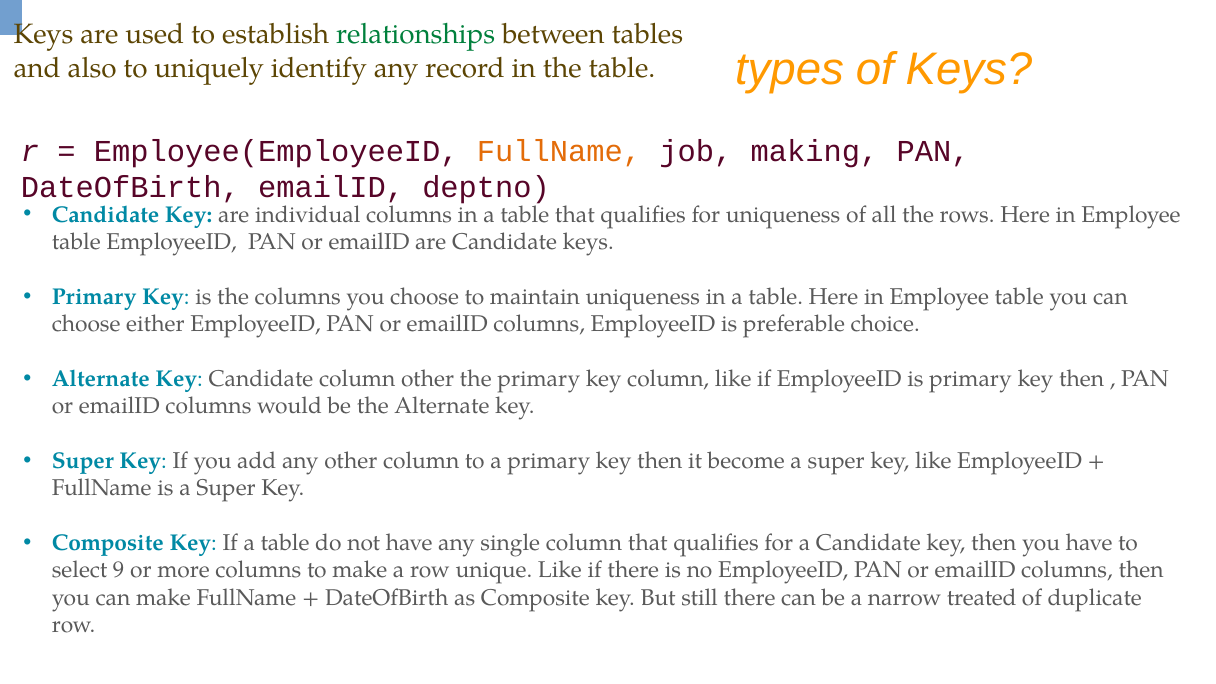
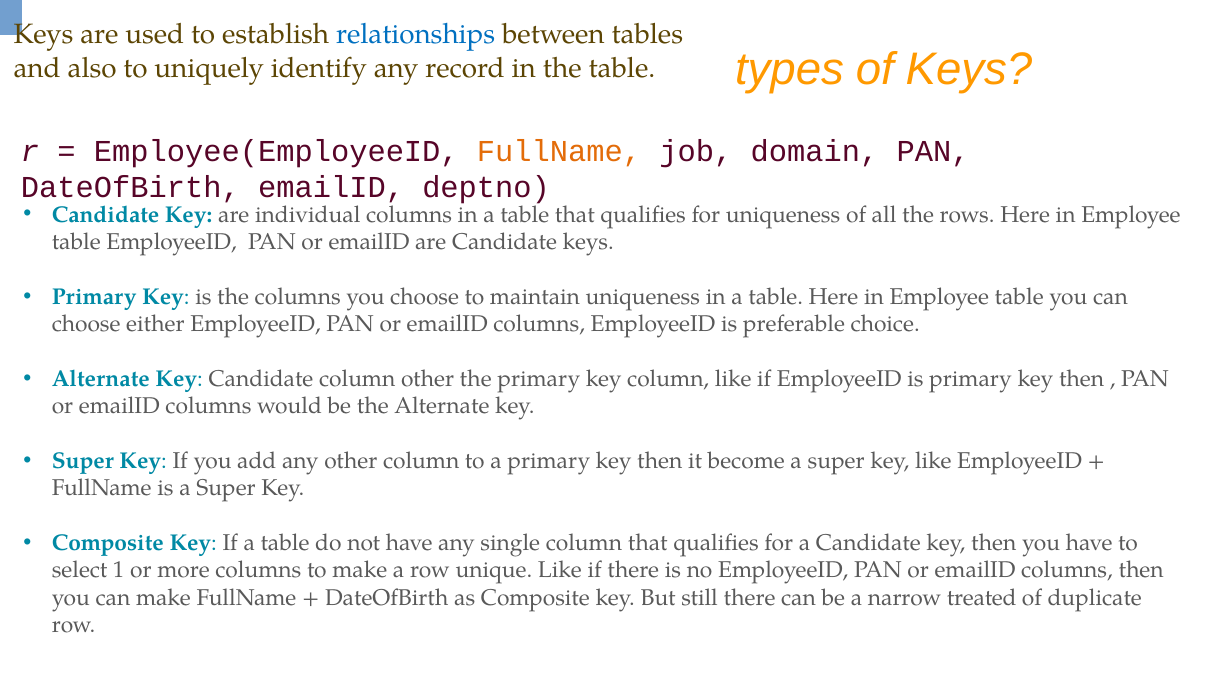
relationships colour: green -> blue (416, 35)
making: making -> domain (815, 151)
9: 9 -> 1 (119, 570)
